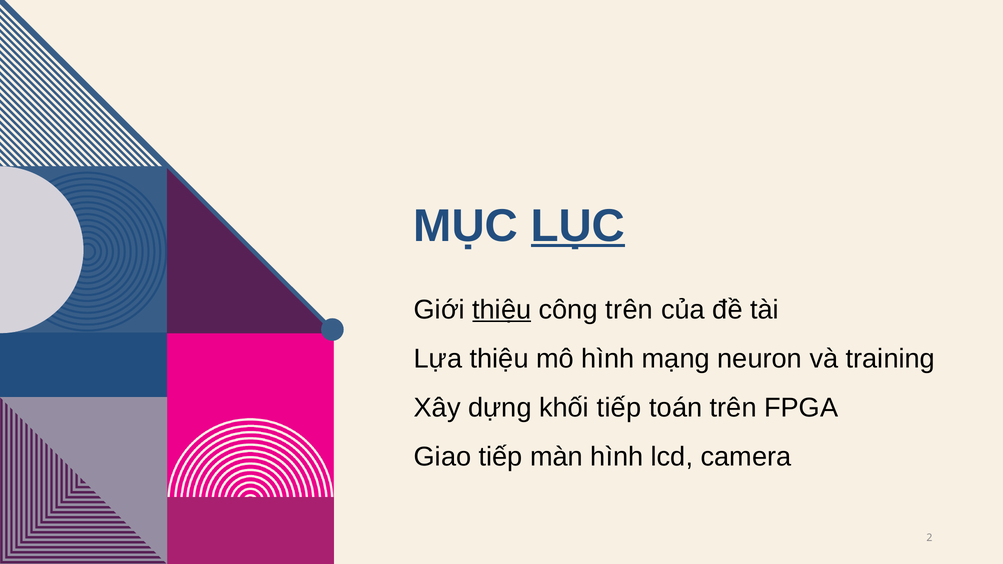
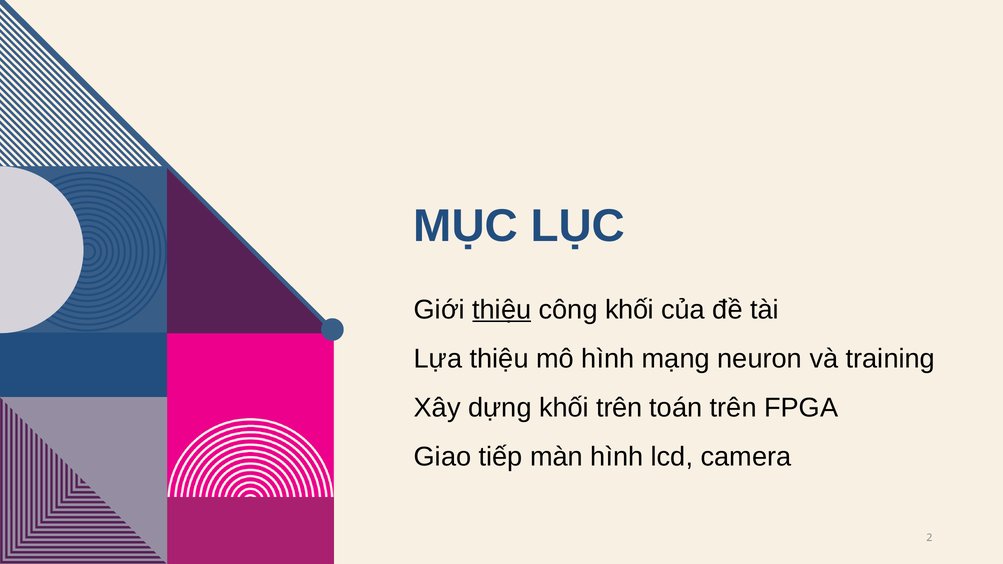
LỤC underline: present -> none (578, 226)
công trên: trên -> khối (630, 310)
khối tiếp: tiếp -> trên (619, 408)
